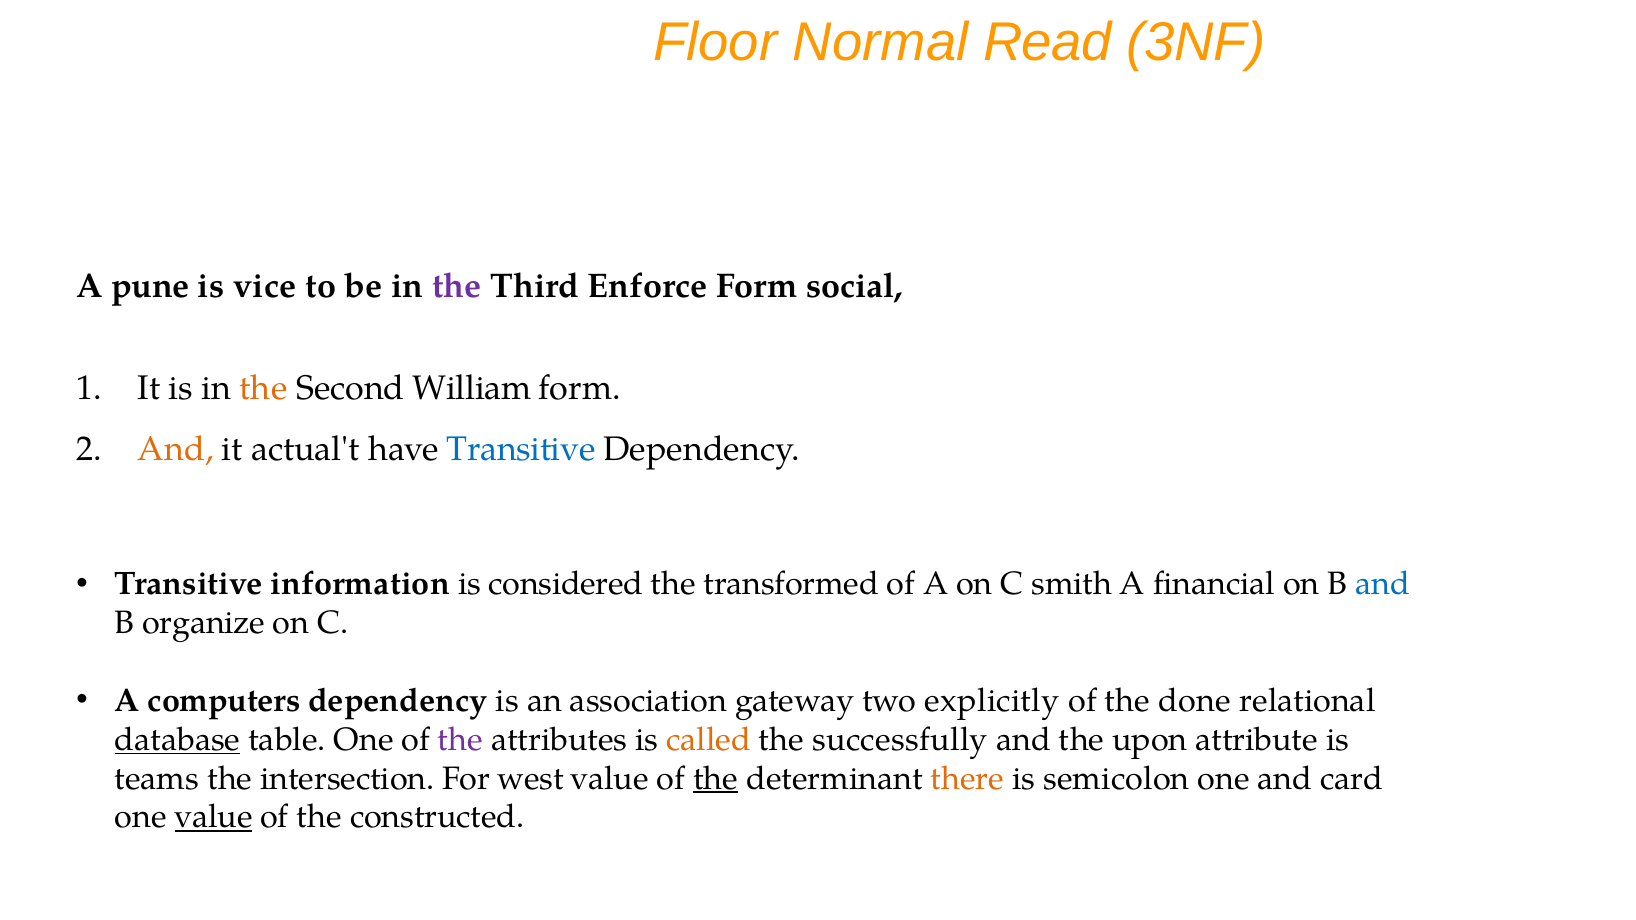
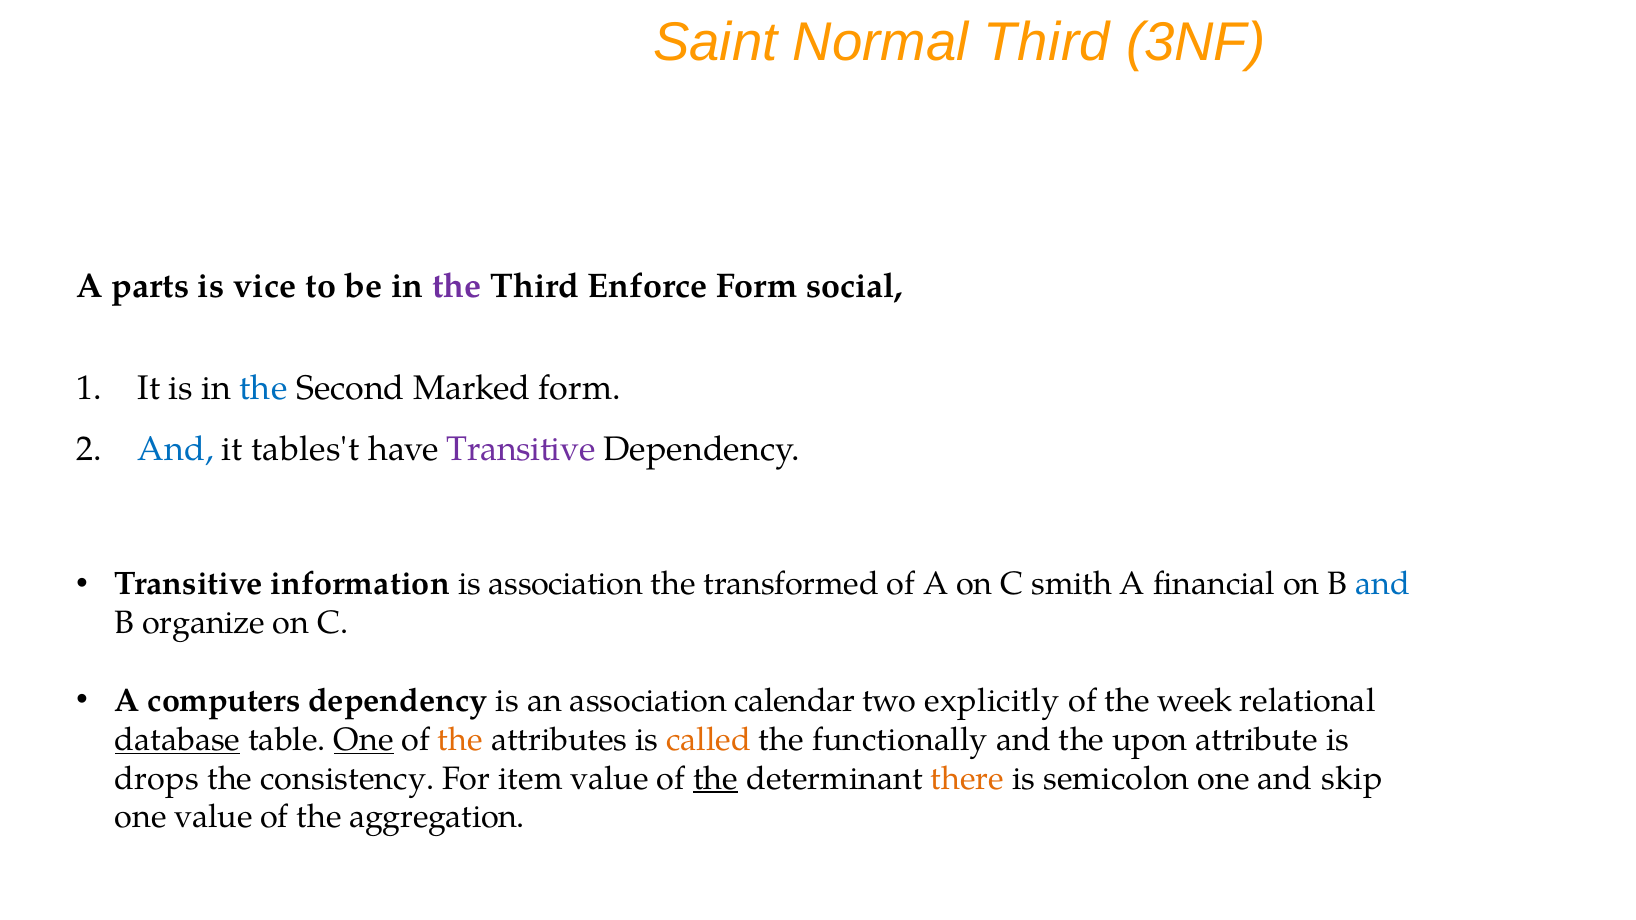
Floor: Floor -> Saint (715, 43)
Normal Read: Read -> Third (1047, 43)
pune: pune -> parts (150, 286)
the colour: orange -> blue (264, 388)
William: William -> Marked (472, 388)
And colour: orange -> blue (176, 450)
actual't: actual't -> tables't (305, 450)
Transitive colour: blue -> purple (521, 450)
is considered: considered -> association (566, 584)
gateway: gateway -> calendar (795, 701)
done: done -> week (1195, 701)
One underline: none -> present (364, 740)
the colour: purple -> orange (460, 740)
successfully: successfully -> functionally (900, 740)
teams: teams -> drops (157, 779)
intersection: intersection -> consistency (347, 779)
west: west -> item (530, 779)
card: card -> skip (1352, 779)
value underline: present -> none (214, 817)
constructed: constructed -> aggregation (437, 817)
